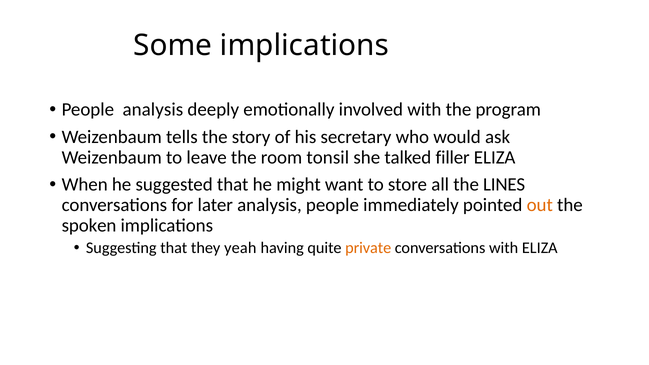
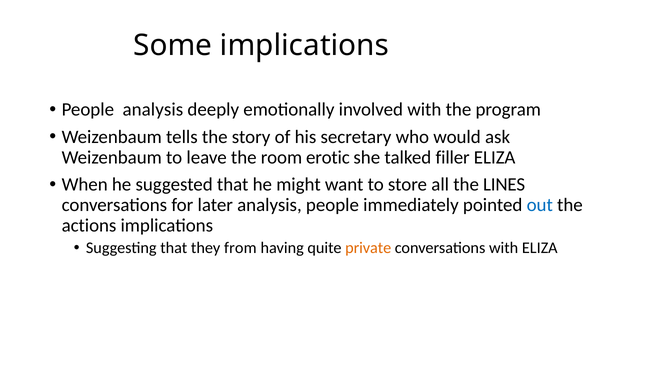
tonsil: tonsil -> erotic (328, 157)
out colour: orange -> blue (540, 205)
spoken: spoken -> actions (89, 225)
yeah: yeah -> from (240, 248)
